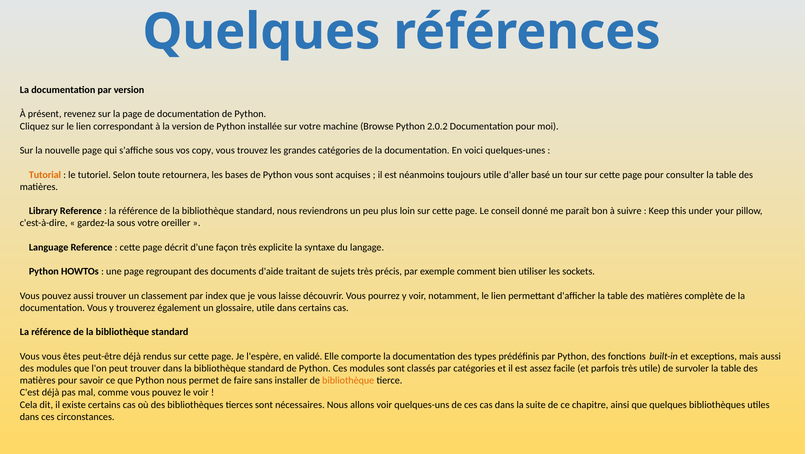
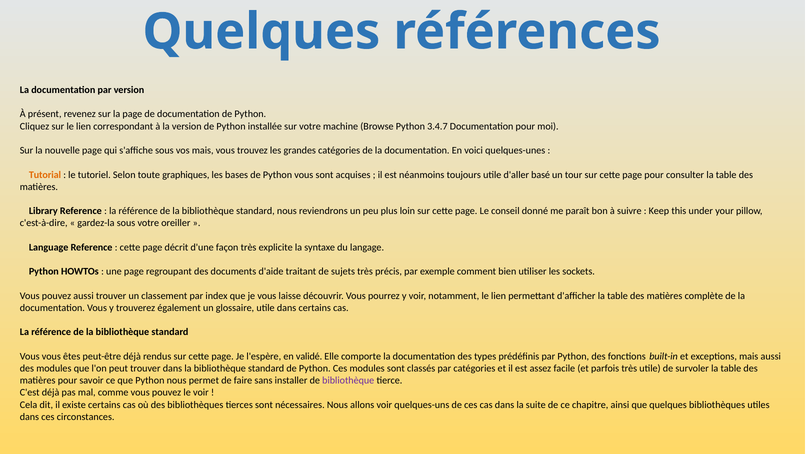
2.0.2: 2.0.2 -> 3.4.7 (437, 126)
vos copy: copy -> mais (203, 150)
retournera: retournera -> graphiques (186, 175)
bibliothèque colour: orange -> purple (348, 380)
